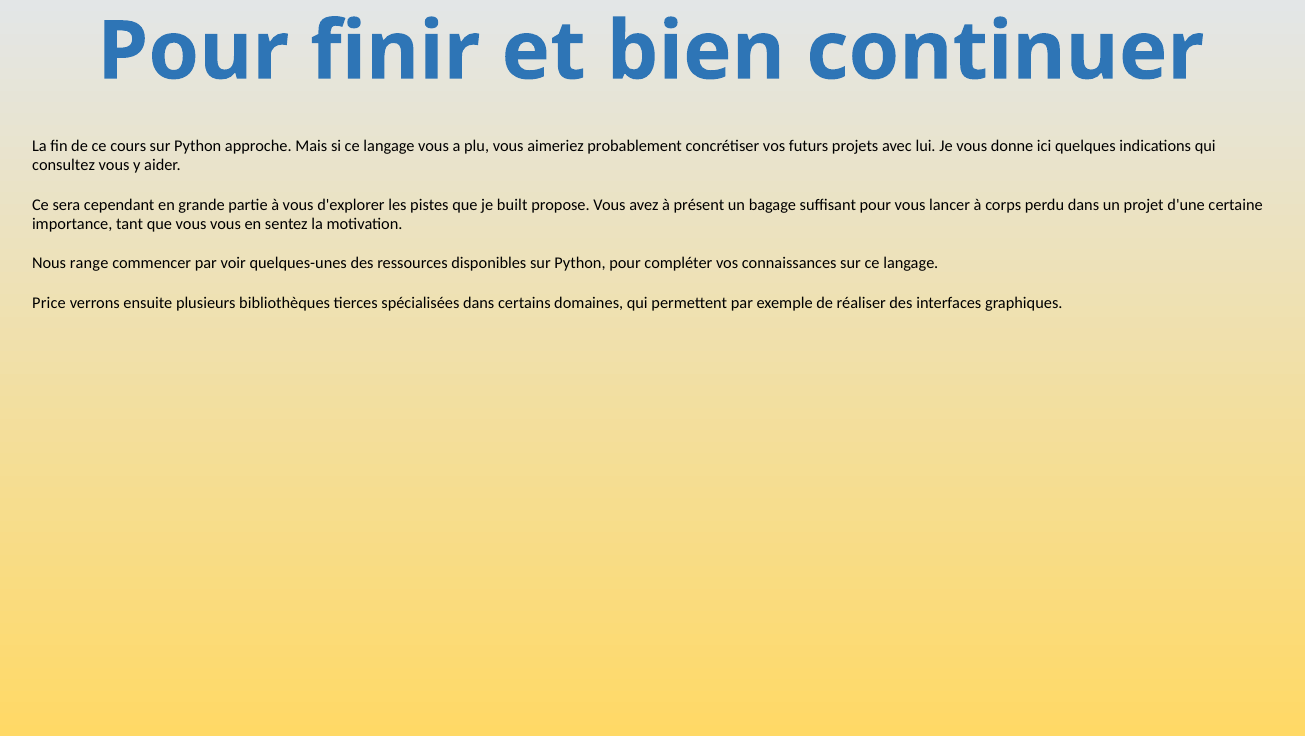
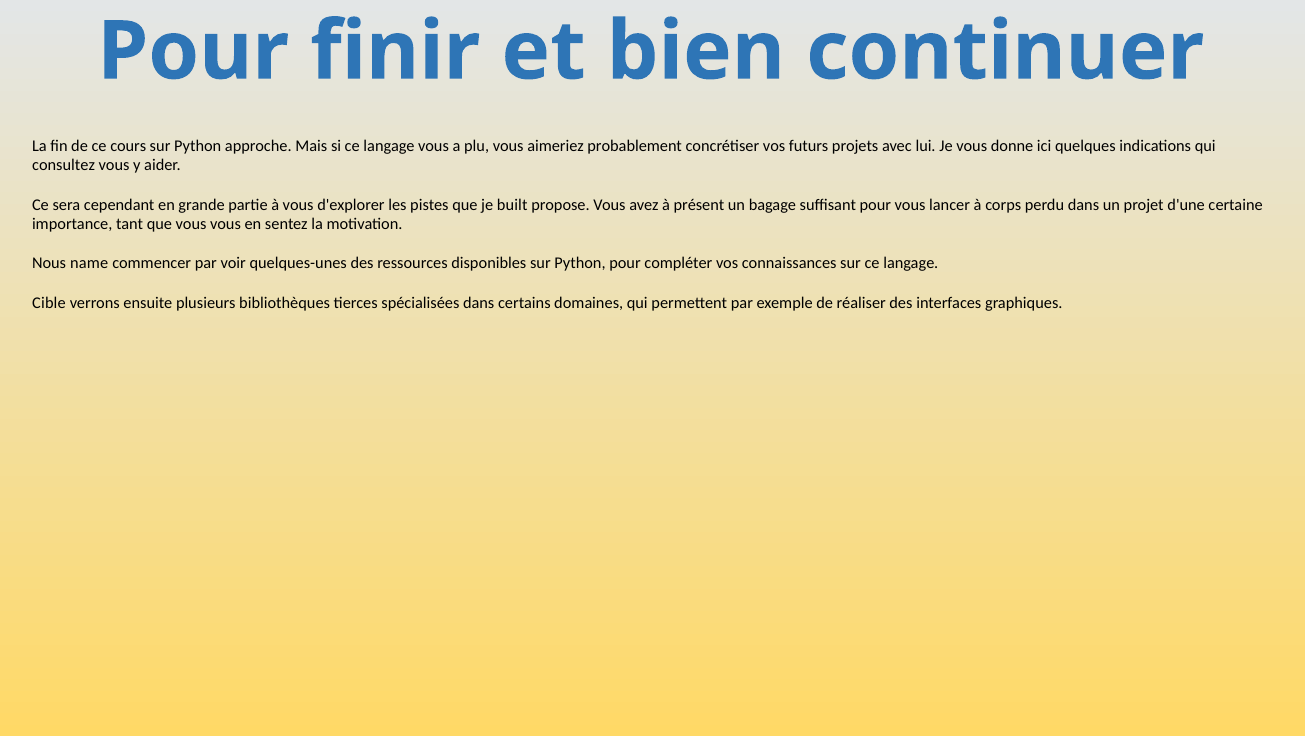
range: range -> name (89, 263)
Price: Price -> Cible (49, 303)
